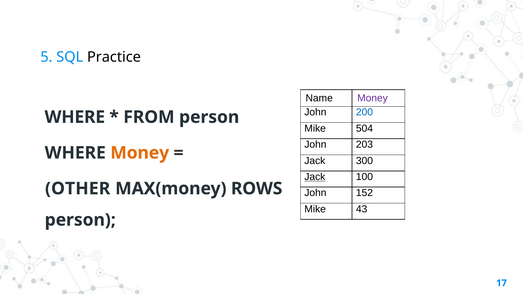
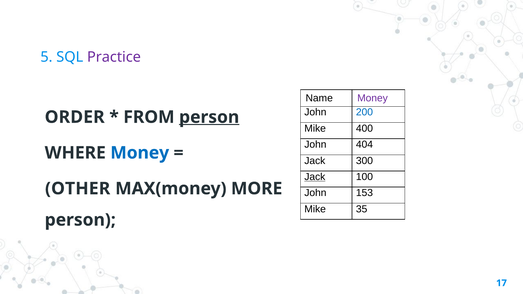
Practice colour: black -> purple (114, 57)
WHERE: WHERE -> ORDER (75, 117)
person underline: none -> present (209, 117)
504: 504 -> 400 (364, 129)
203: 203 -> 404 (364, 145)
Money colour: orange -> blue (140, 153)
ROWS: ROWS -> MORE (257, 189)
152: 152 -> 153 (364, 193)
43: 43 -> 35 (362, 209)
